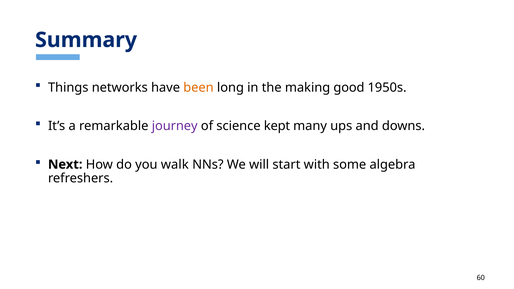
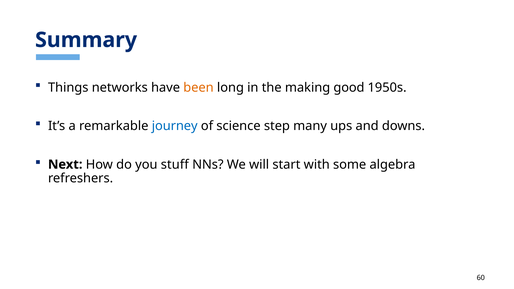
journey colour: purple -> blue (175, 126)
kept: kept -> step (277, 126)
walk: walk -> stuff (175, 165)
